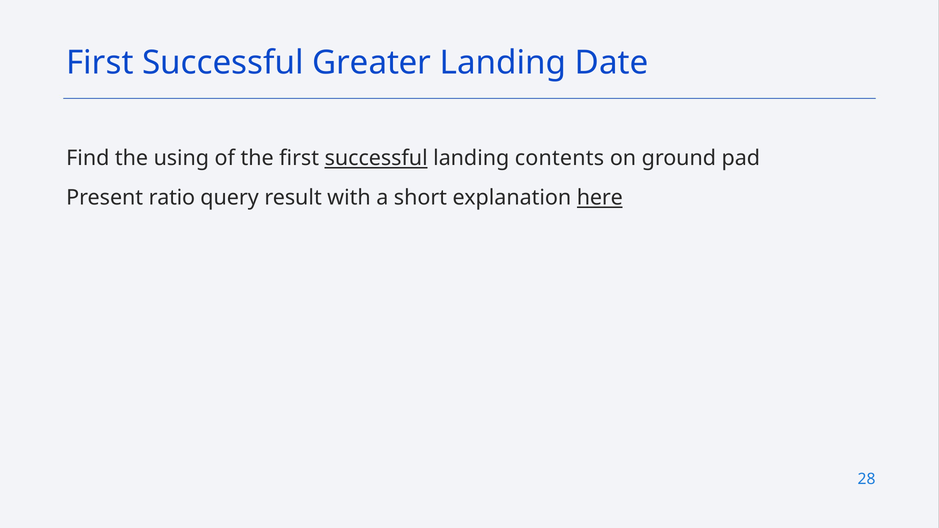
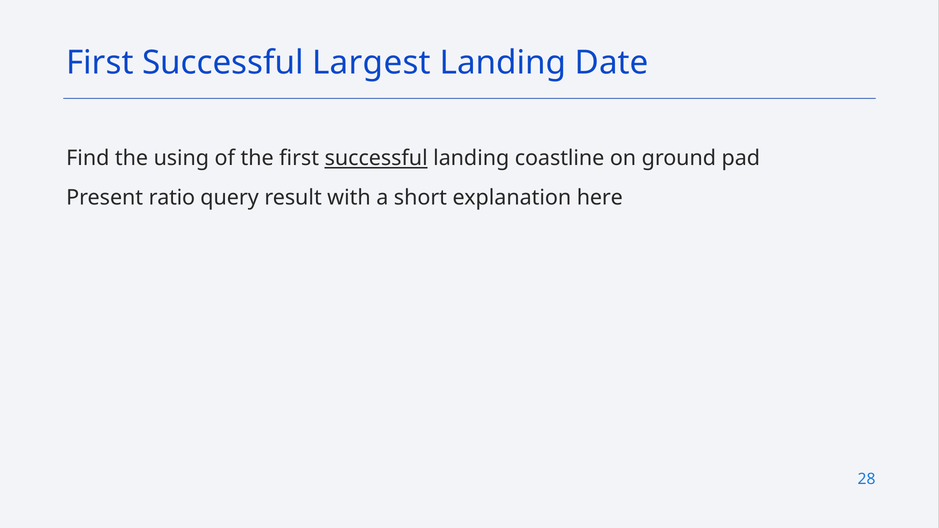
Greater: Greater -> Largest (372, 63)
contents: contents -> coastline (560, 158)
here underline: present -> none (600, 198)
